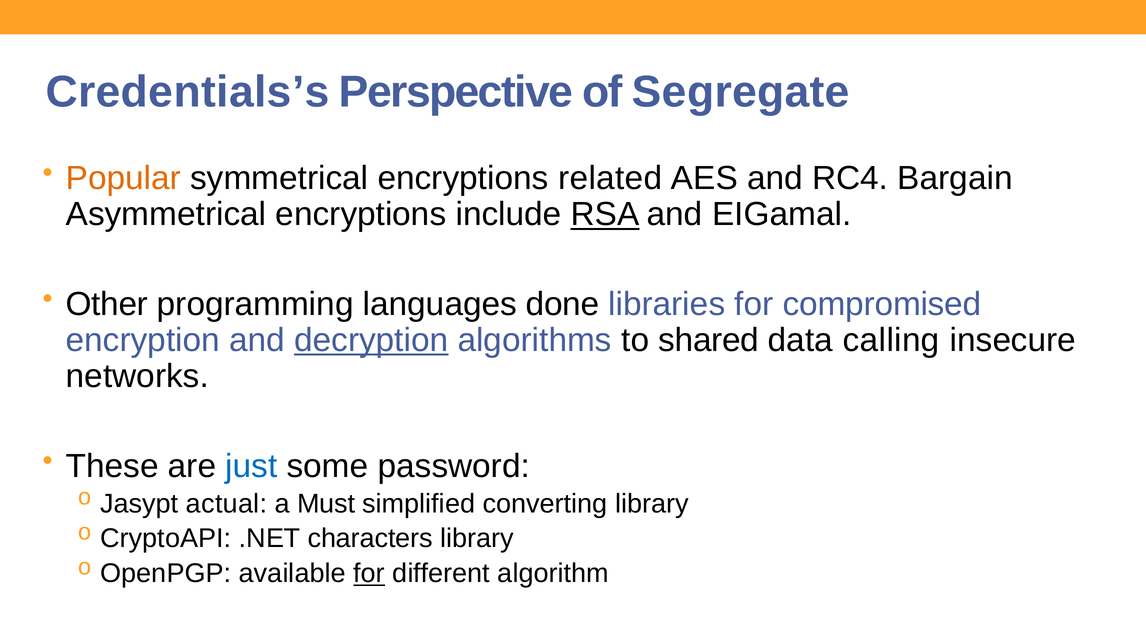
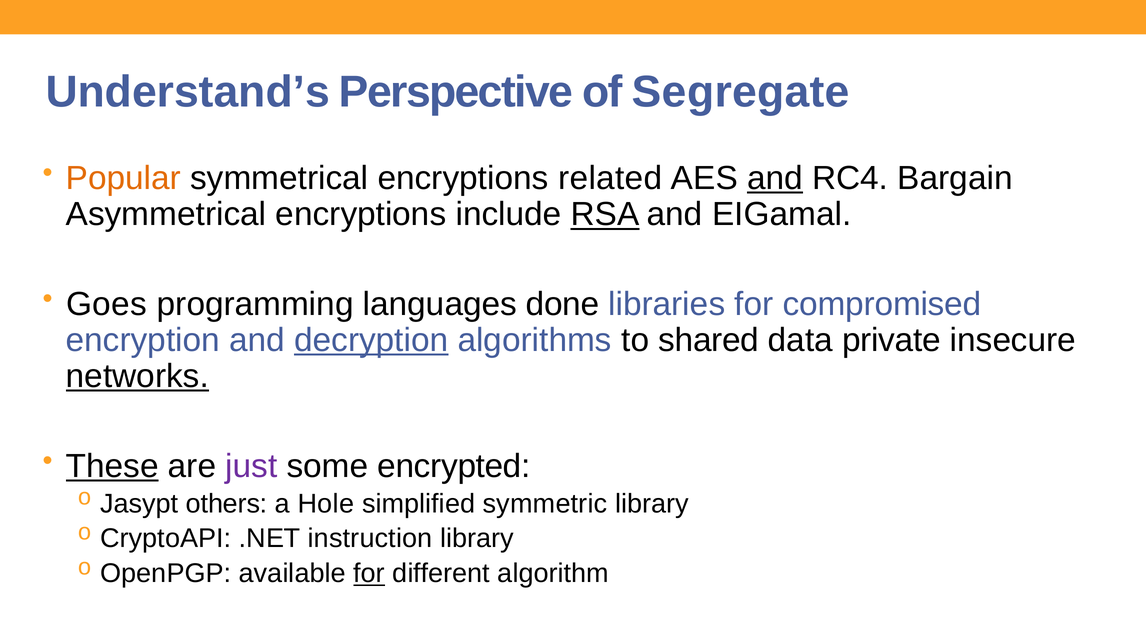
Credentials’s: Credentials’s -> Understand’s (188, 92)
and underline: none -> present (775, 179)
Other: Other -> Goes (107, 305)
calling: calling -> private (892, 341)
networks underline: none -> present (137, 377)
These underline: none -> present (112, 467)
just colour: blue -> purple (251, 467)
password: password -> encrypted (454, 467)
actual: actual -> others (227, 504)
Must: Must -> Hole (326, 504)
converting: converting -> symmetric (545, 504)
characters: characters -> instruction (370, 539)
